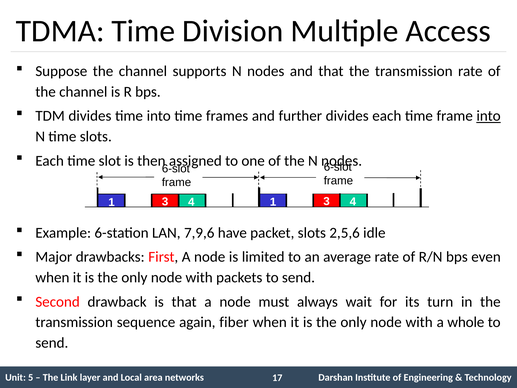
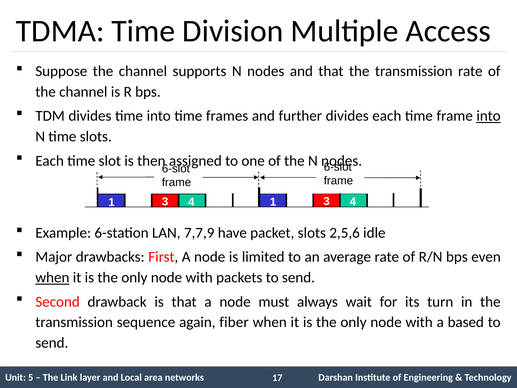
7,9,6: 7,9,6 -> 7,7,9 (199, 233)
when underline: none -> present (52, 277)
whole: whole -> based (466, 322)
